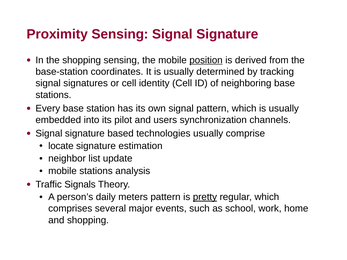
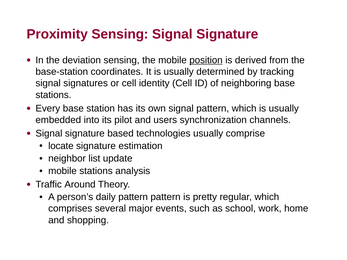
the shopping: shopping -> deviation (82, 60)
Signals: Signals -> Around (80, 185)
daily meters: meters -> pattern (133, 197)
pretty underline: present -> none (205, 197)
